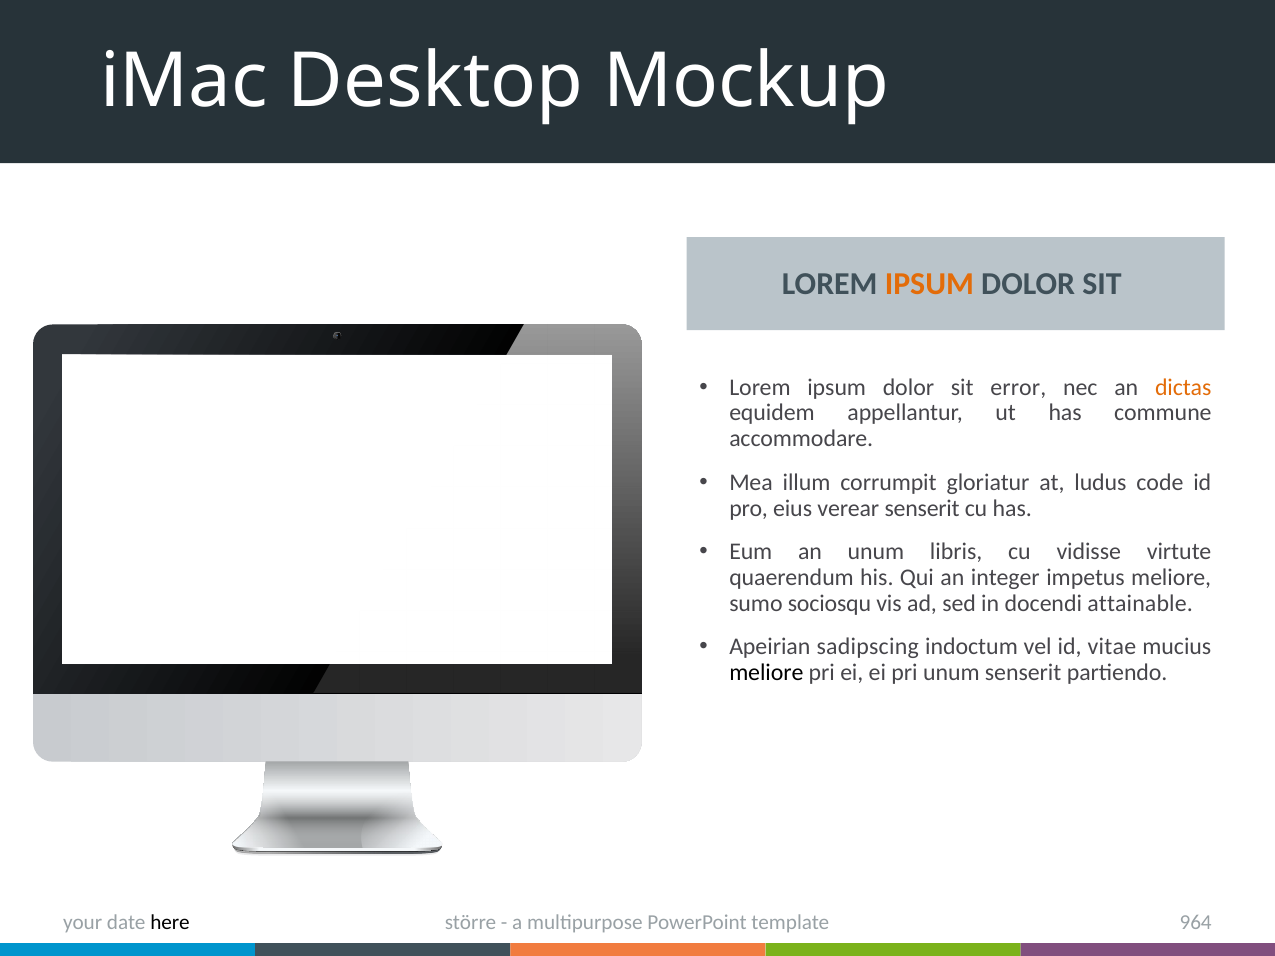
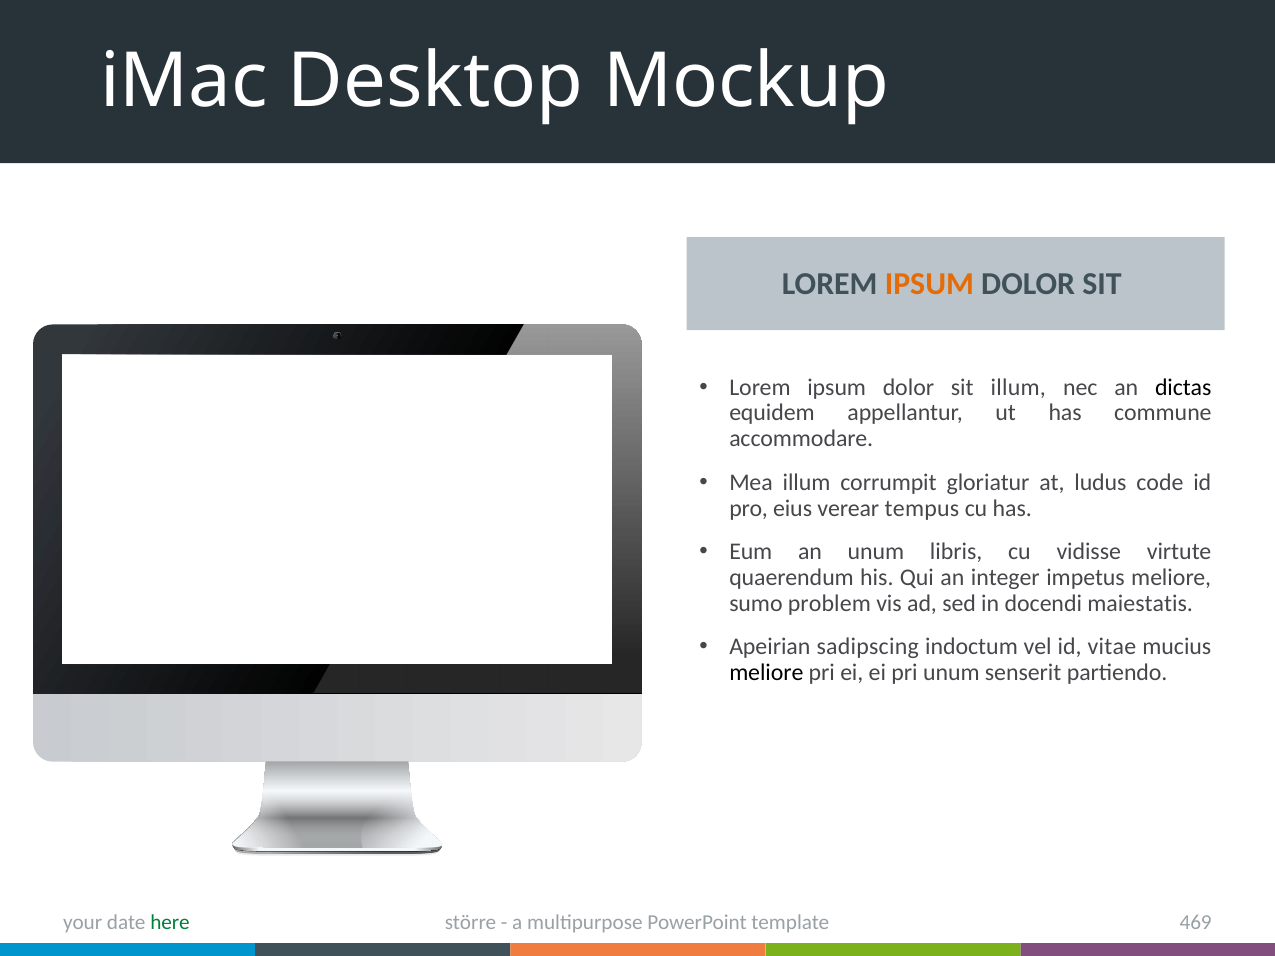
sit error: error -> illum (1018, 387)
dictas colour: orange -> black (1183, 387)
verear senserit: senserit -> tempus (922, 508)
sociosqu: sociosqu -> problem (829, 603)
attainable: attainable -> maiestatis (1140, 603)
964: 964 -> 469 (1196, 922)
here colour: black -> green (170, 923)
